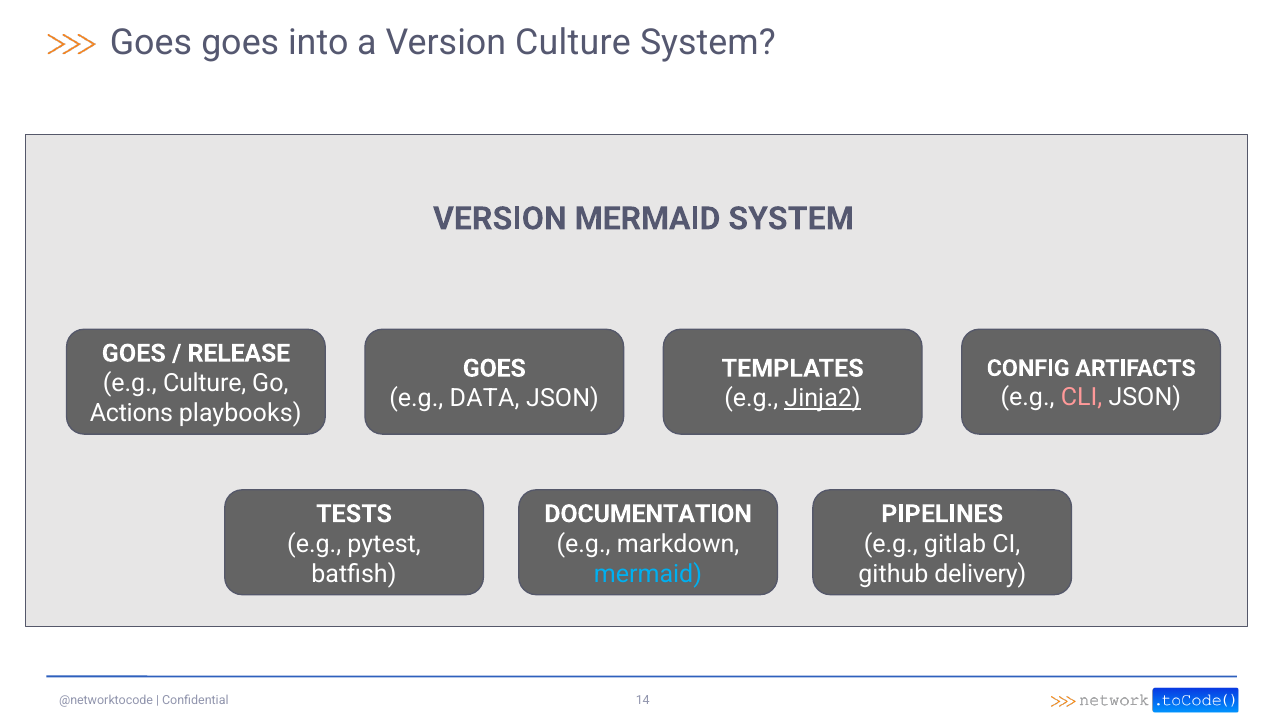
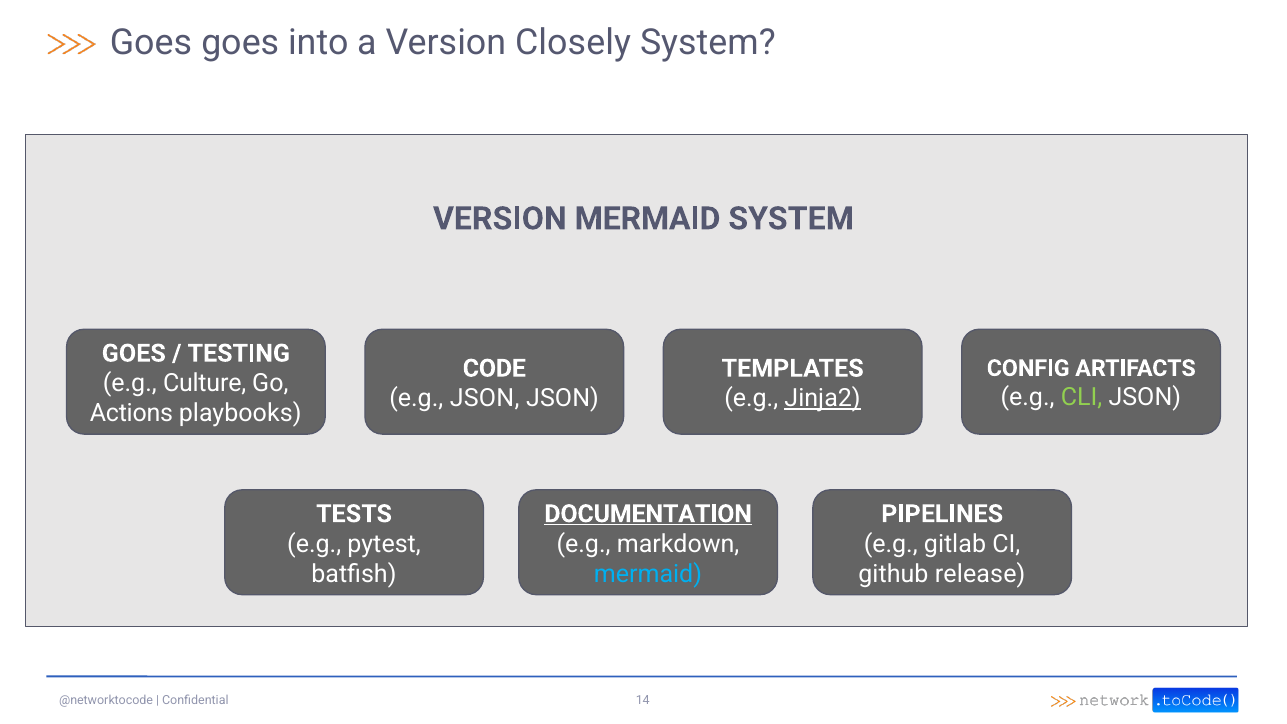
Version Culture: Culture -> Closely (573, 43)
RELEASE: RELEASE -> TESTING (239, 353)
GOES: GOES -> CODE (494, 368)
CLI colour: pink -> light green (1082, 397)
e.g DATA: DATA -> JSON (485, 398)
DOCUMENTATION underline: none -> present (648, 514)
delivery: delivery -> release (980, 574)
